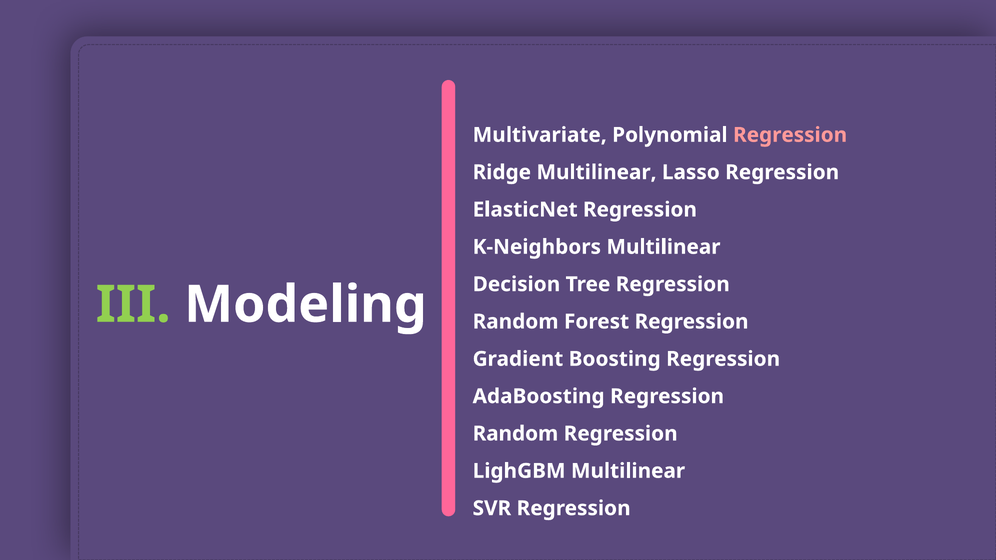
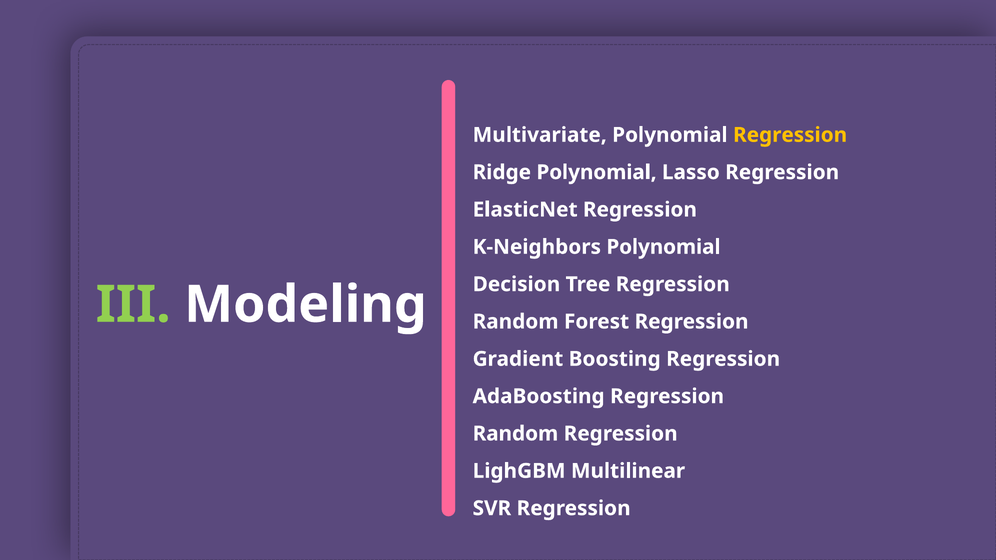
Regression colour: pink -> yellow (790, 135)
Ridge Multilinear: Multilinear -> Polynomial (597, 172)
K-Neighbors Multilinear: Multilinear -> Polynomial (663, 247)
